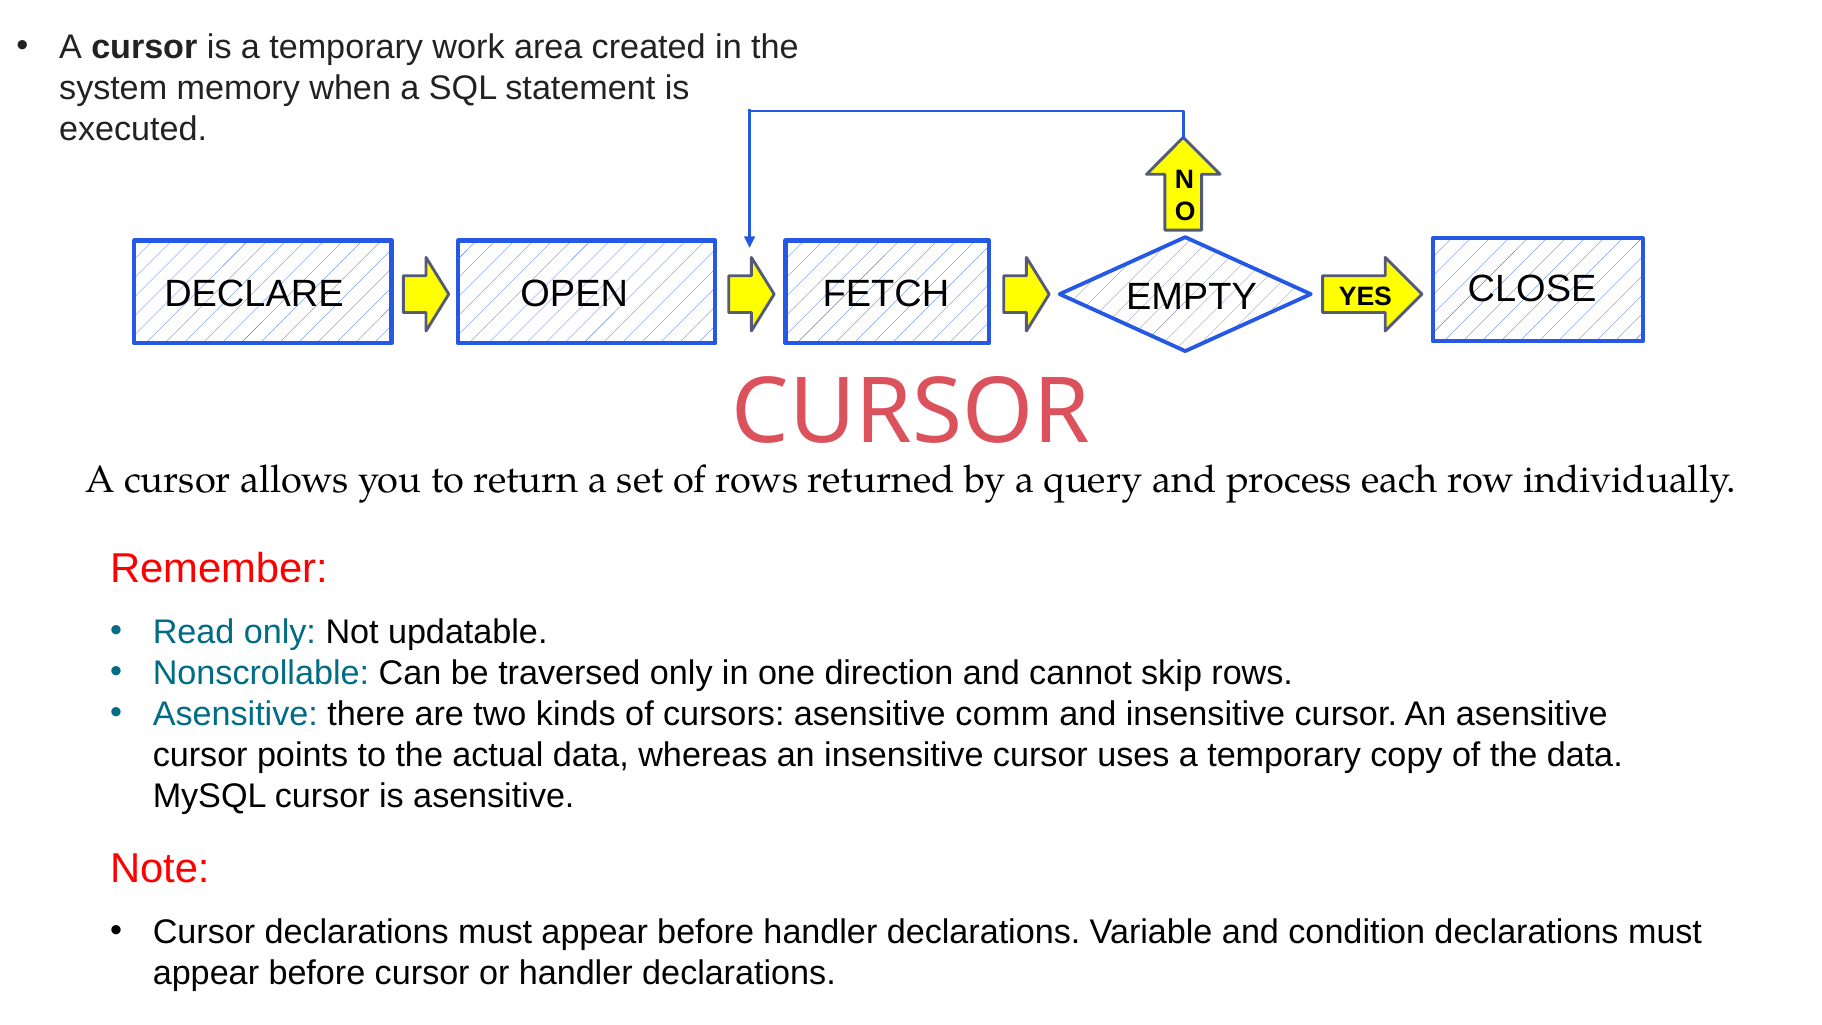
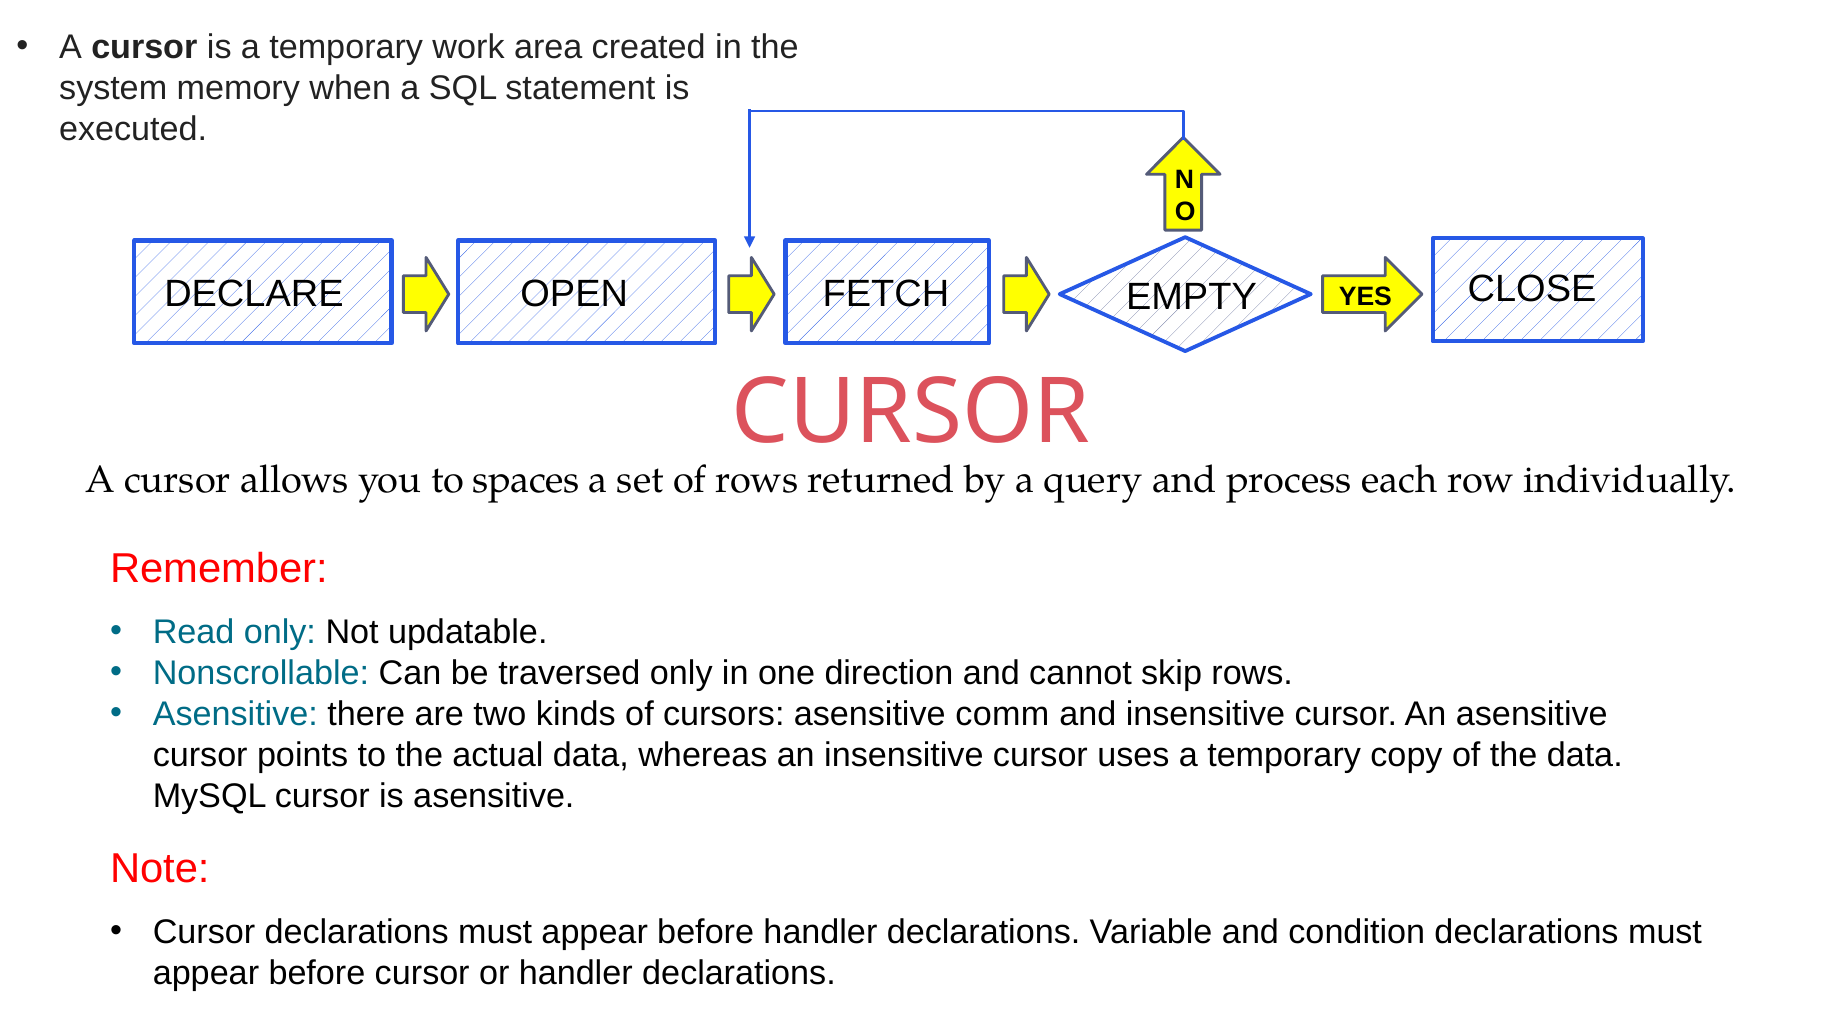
return: return -> spaces (526, 480)
